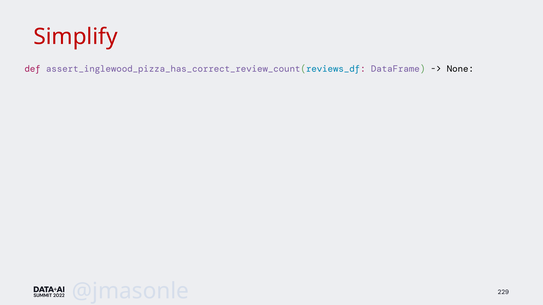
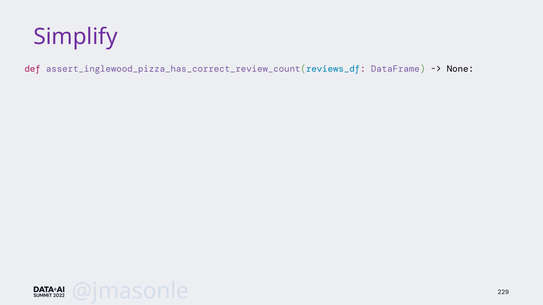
Simplify colour: red -> purple (75, 37)
